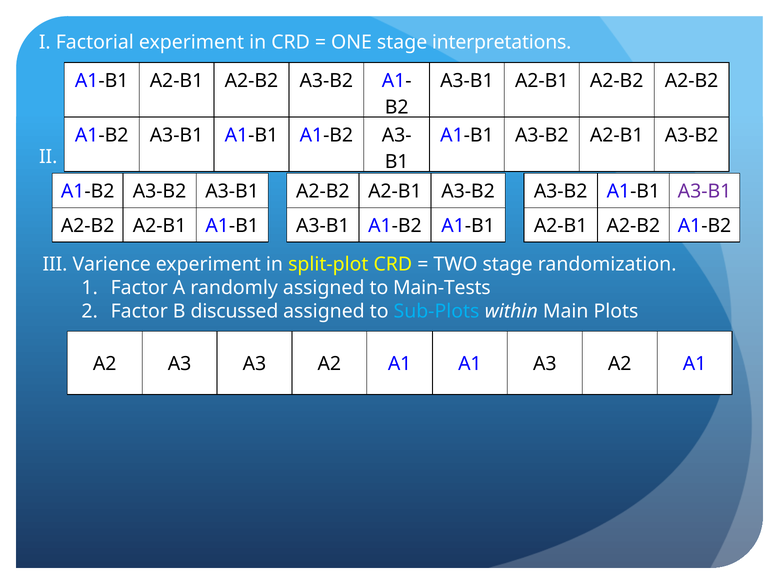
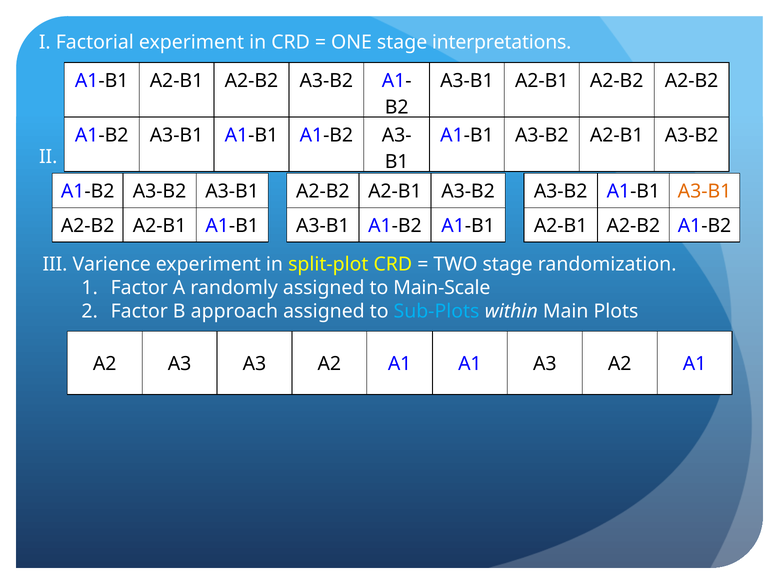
A3-B1 colour: purple -> orange (705, 192)
Main-Tests: Main-Tests -> Main-Scale (442, 288)
discussed: discussed -> approach (234, 311)
